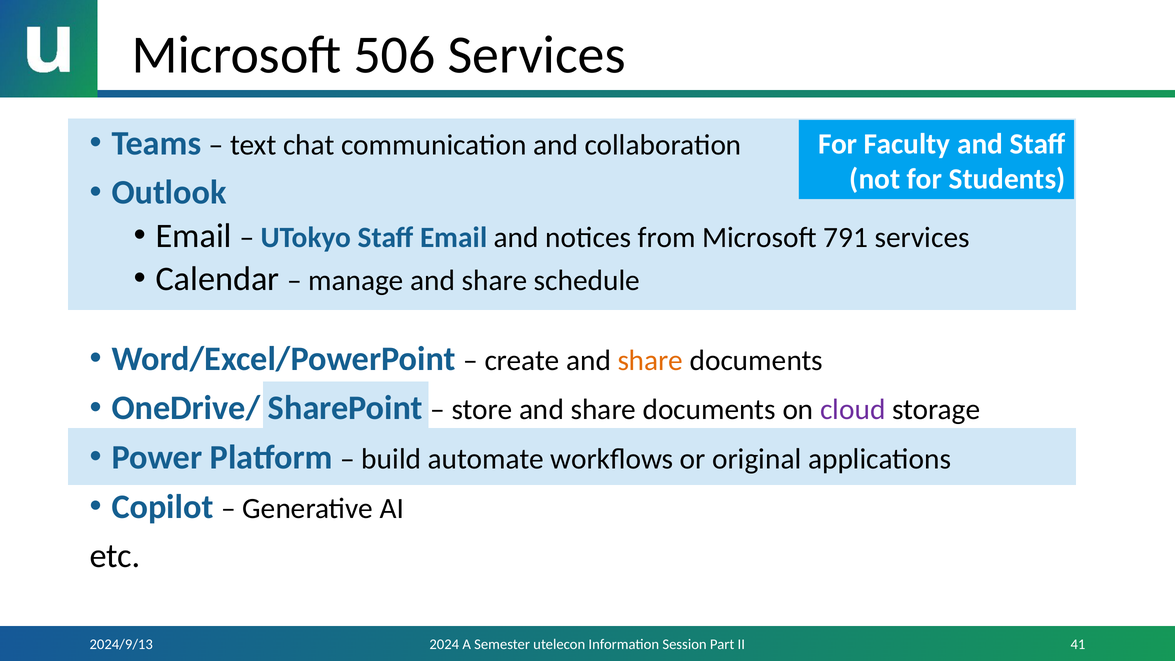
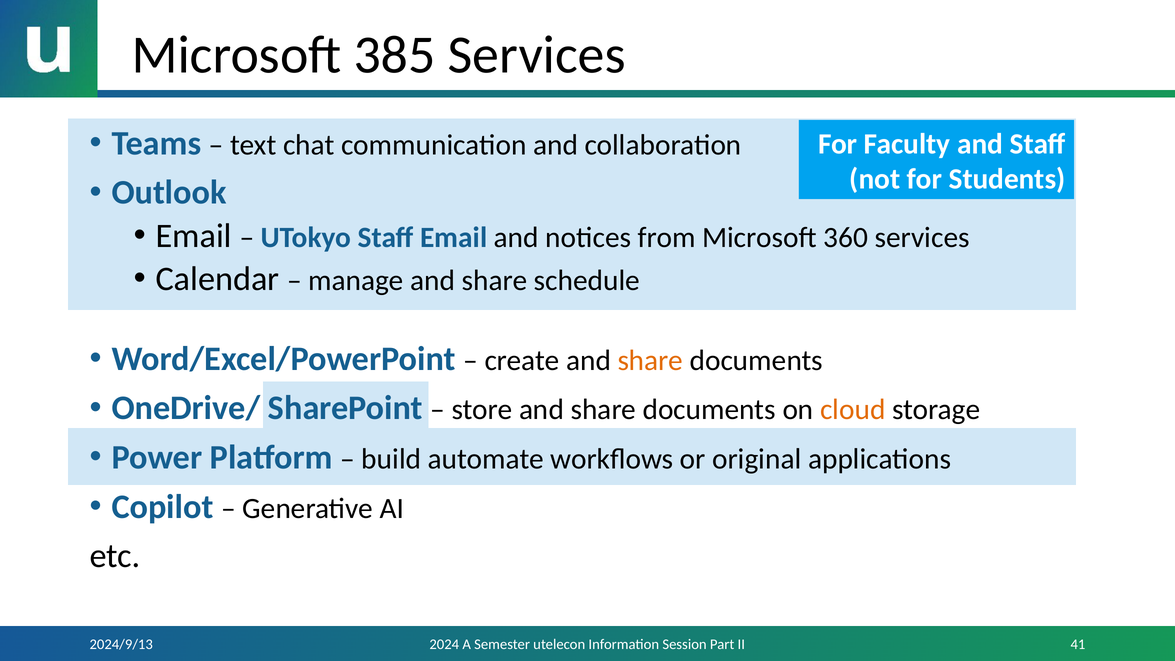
506: 506 -> 385 (395, 55)
791: 791 -> 360 (846, 237)
cloud colour: purple -> orange (853, 410)
